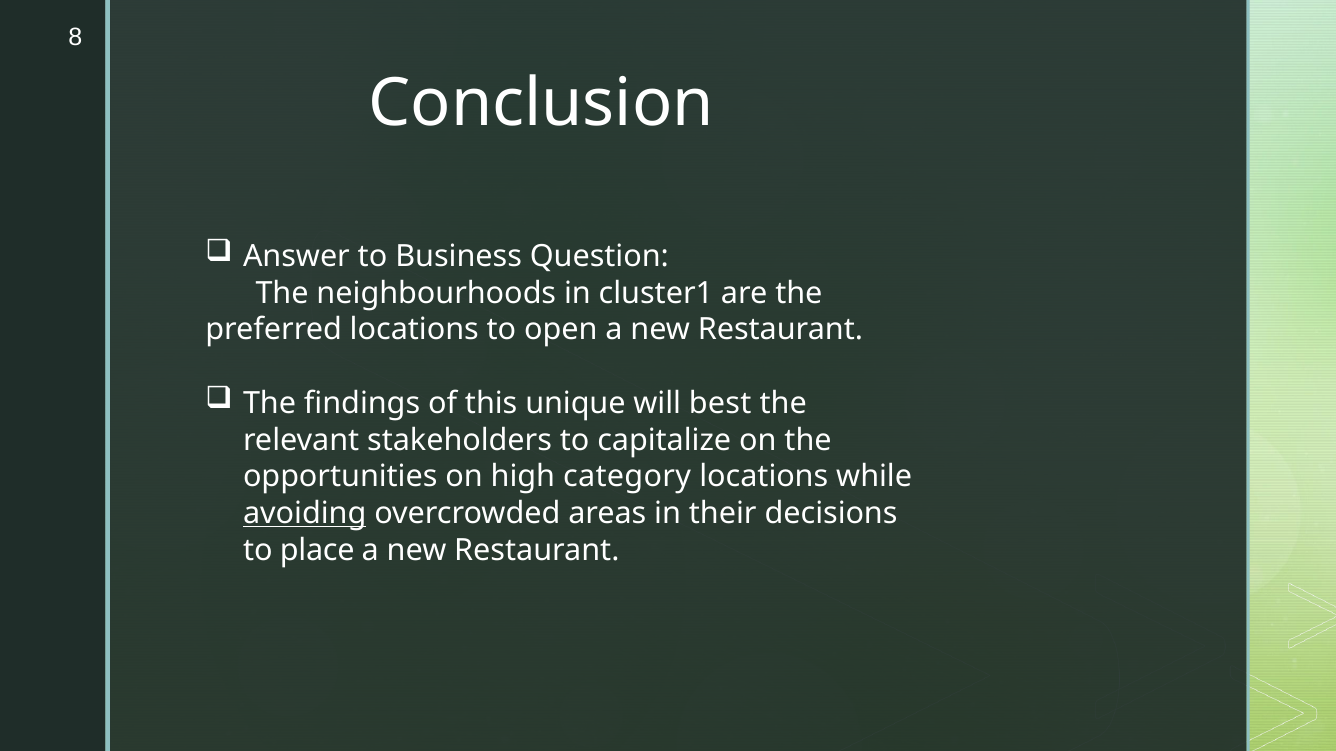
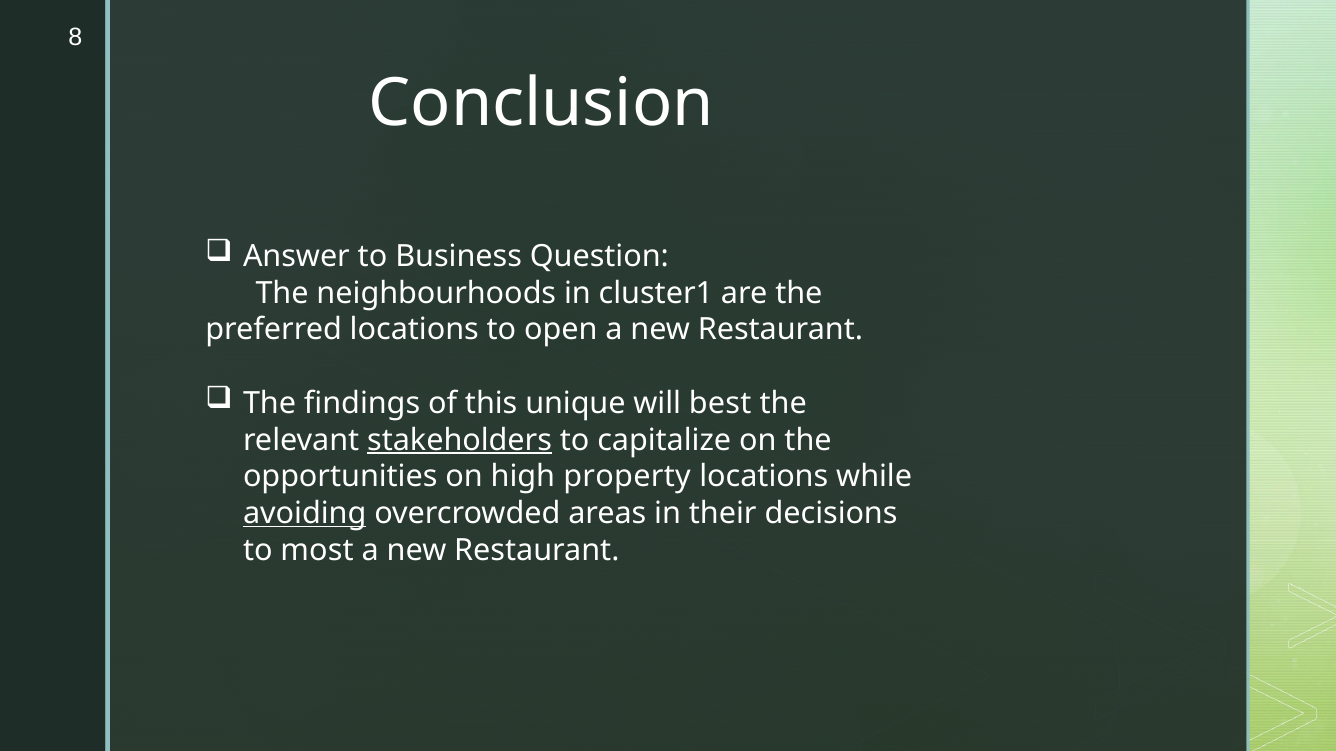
stakeholders underline: none -> present (460, 440)
category: category -> property (627, 477)
place: place -> most (317, 550)
